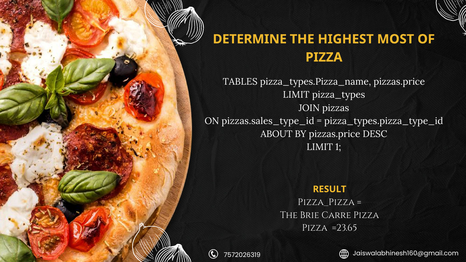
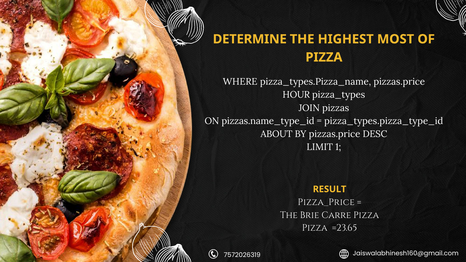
TABLES: TABLES -> WHERE (240, 82)
LIMIT: LIMIT -> HOUR (296, 95)
pizzas.sales_type_id: pizzas.sales_type_id -> pizzas.name_type_id (268, 121)
Pizza_Pizza: Pizza_Pizza -> Pizza_Price (326, 202)
